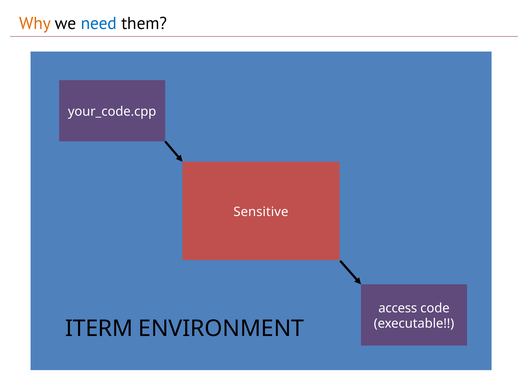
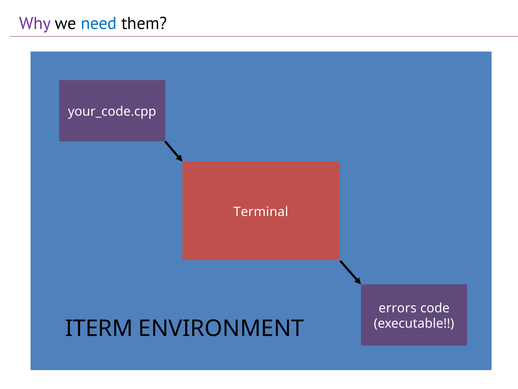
Why colour: orange -> purple (35, 23)
Sensitive: Sensitive -> Terminal (261, 211)
access: access -> errors (398, 308)
